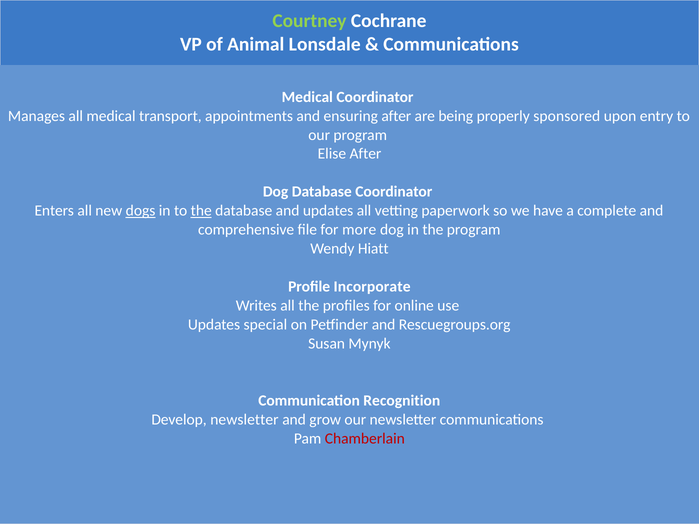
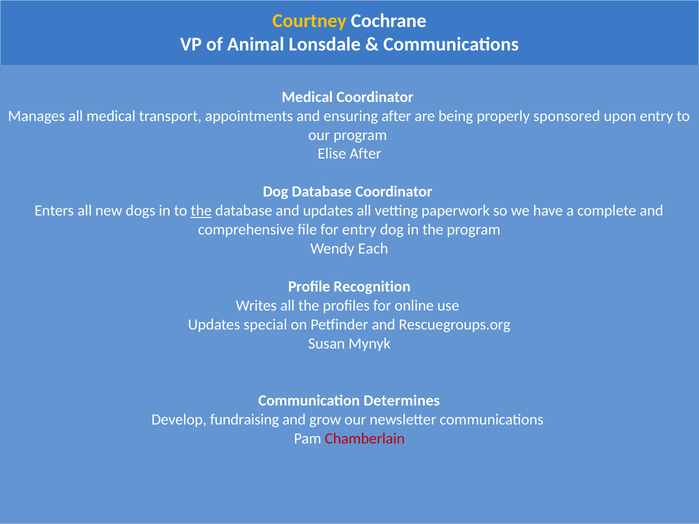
Courtney colour: light green -> yellow (309, 21)
dogs underline: present -> none (141, 211)
for more: more -> entry (359, 230)
Hiatt: Hiatt -> Each (373, 249)
Incorporate: Incorporate -> Recognition (372, 287)
Recognition: Recognition -> Determines (402, 401)
Develop newsletter: newsletter -> fundraising (245, 420)
